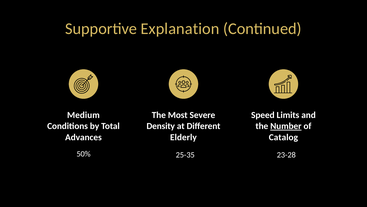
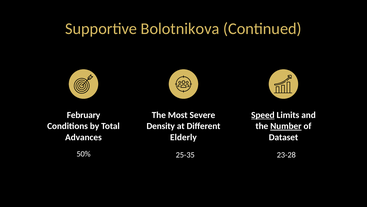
Explanation: Explanation -> Bolotnikova (180, 29)
Medium: Medium -> February (84, 115)
Speed underline: none -> present (263, 115)
Catalog: Catalog -> Dataset (283, 137)
